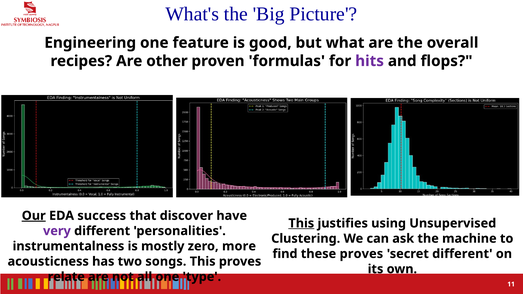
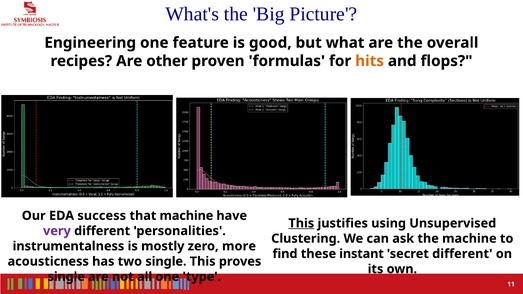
hits colour: purple -> orange (370, 61)
Our underline: present -> none (34, 216)
that discover: discover -> machine (186, 216)
these proves: proves -> instant (362, 254)
two songs: songs -> single (166, 262)
relate: relate -> single (66, 277)
